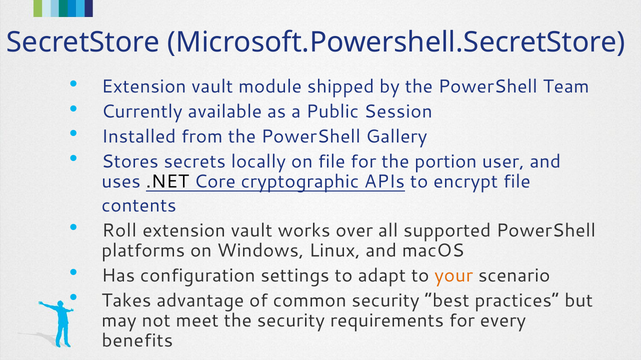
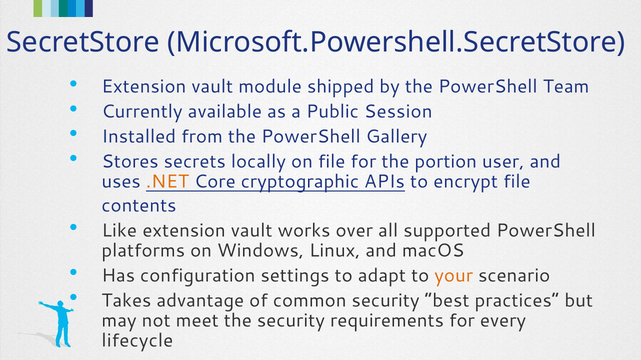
.NET colour: black -> orange (167, 182)
Roll: Roll -> Like (119, 231)
benefits: benefits -> lifecycle (137, 341)
